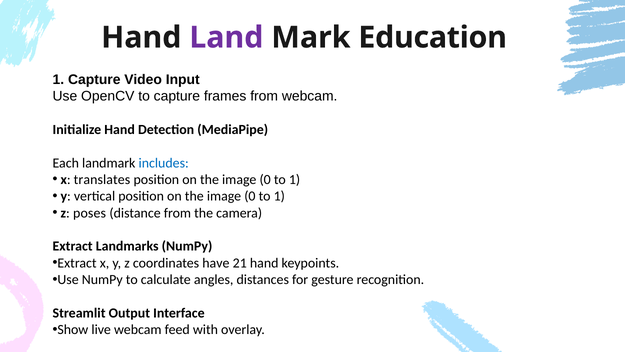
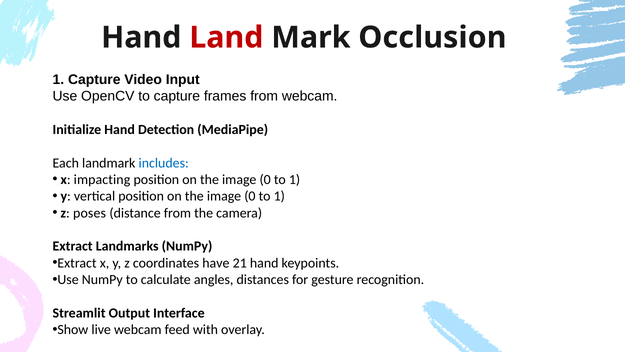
Land colour: purple -> red (226, 37)
Education: Education -> Occlusion (432, 37)
translates: translates -> impacting (102, 179)
